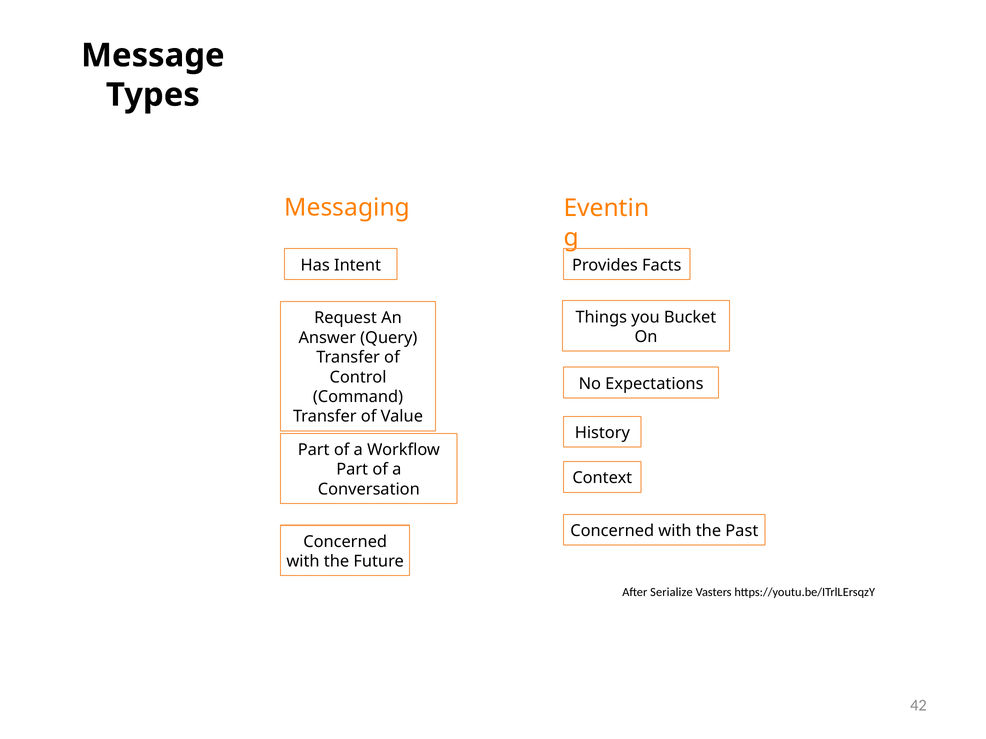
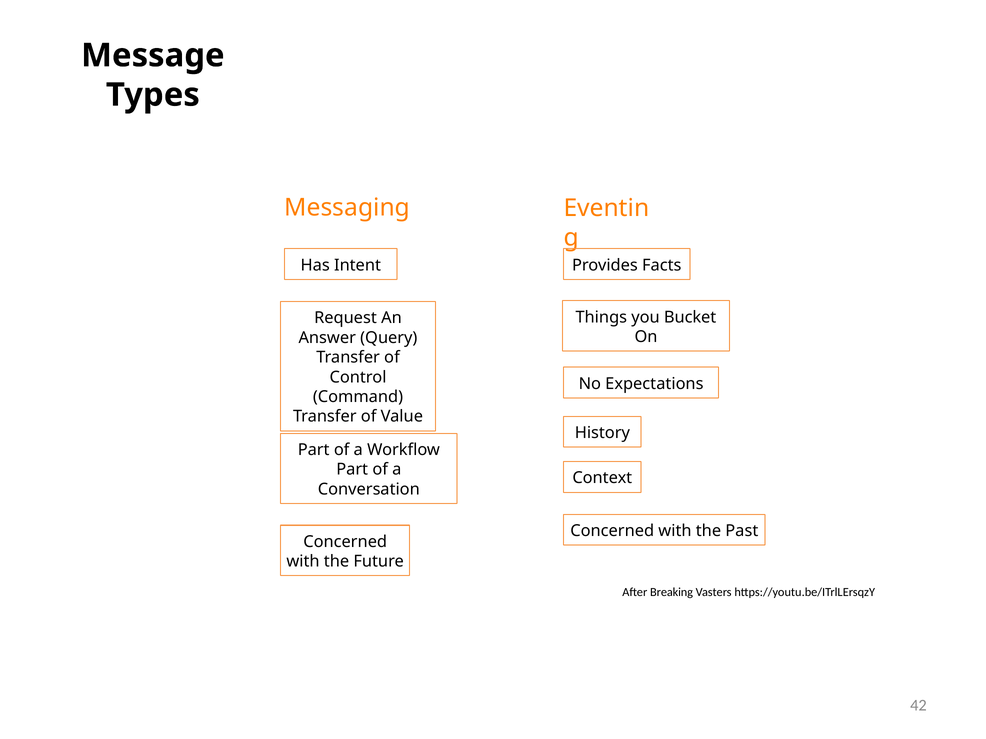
Serialize: Serialize -> Breaking (672, 592)
